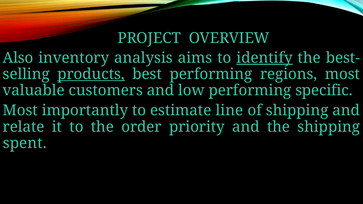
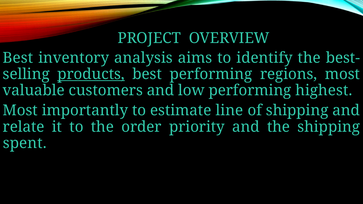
Also: Also -> Best (18, 58)
identify underline: present -> none (265, 58)
specific: specific -> highest (324, 90)
